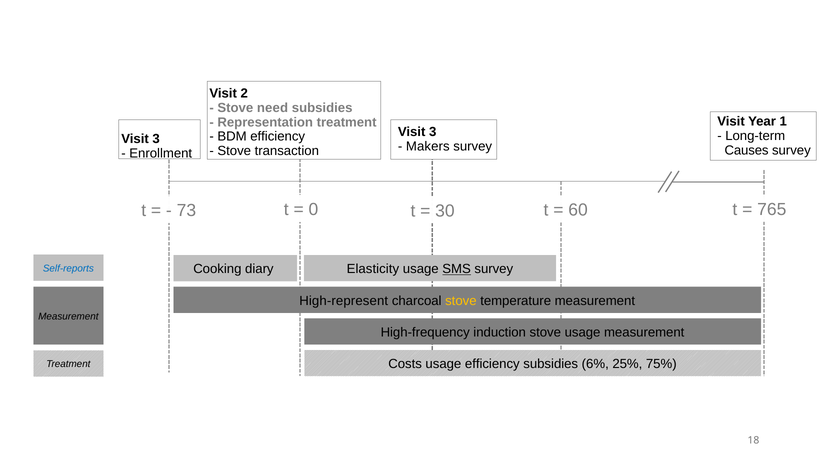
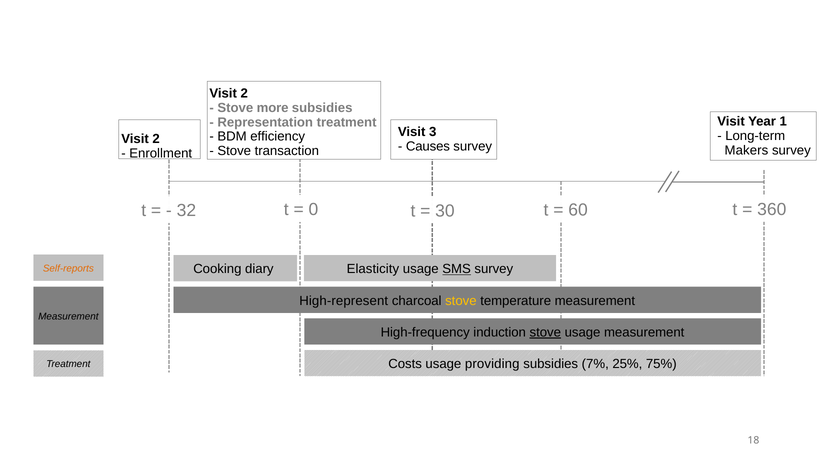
need: need -> more (273, 108)
3: 3 -> 2 (156, 139)
Makers: Makers -> Causes (428, 146)
Causes: Causes -> Makers (746, 151)
73: 73 -> 32 (186, 211)
765: 765 -> 360 (772, 210)
Self-reports colour: blue -> orange (68, 269)
stove underline: none -> present (545, 333)
usage efficiency: efficiency -> providing (492, 364)
6%: 6% -> 7% (595, 364)
